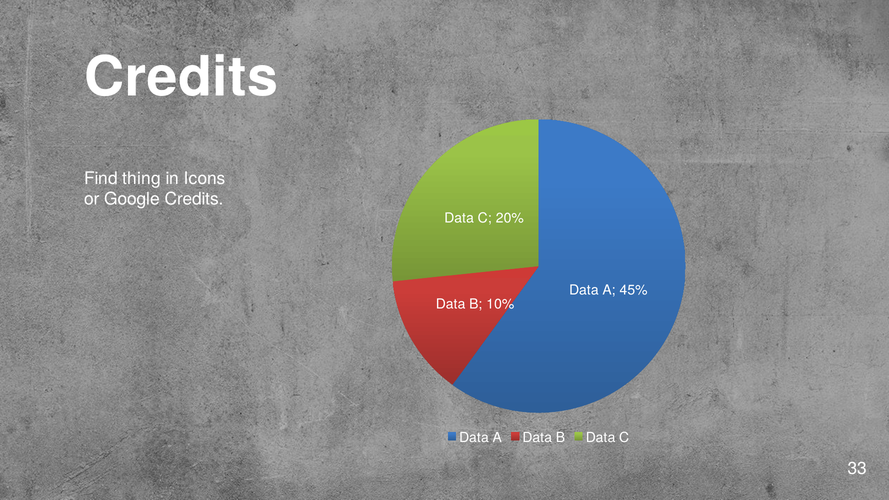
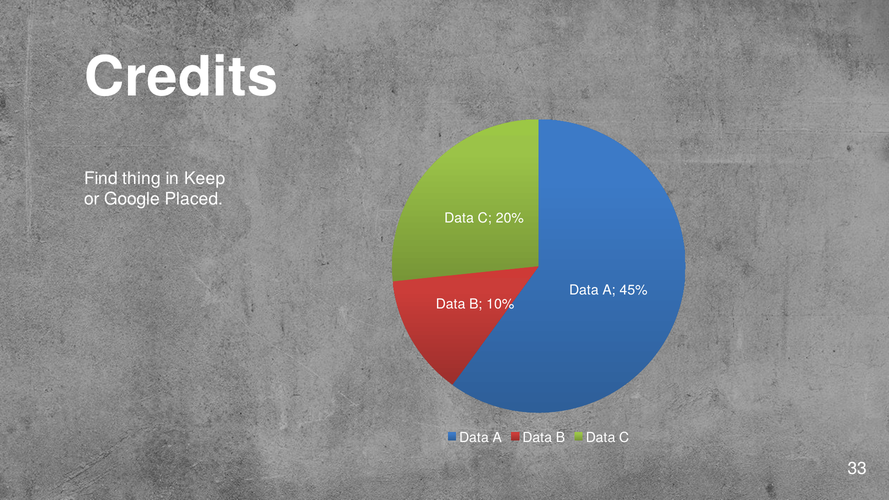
Icons: Icons -> Keep (205, 178)
Google Credits: Credits -> Placed (194, 199)
